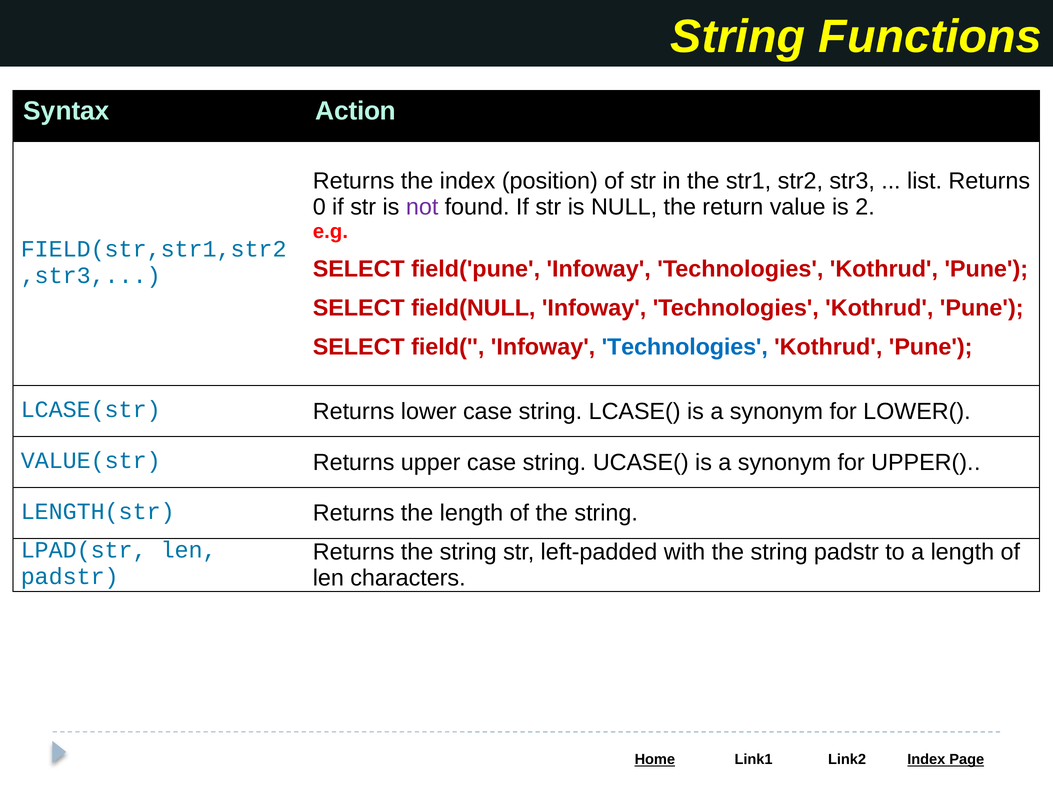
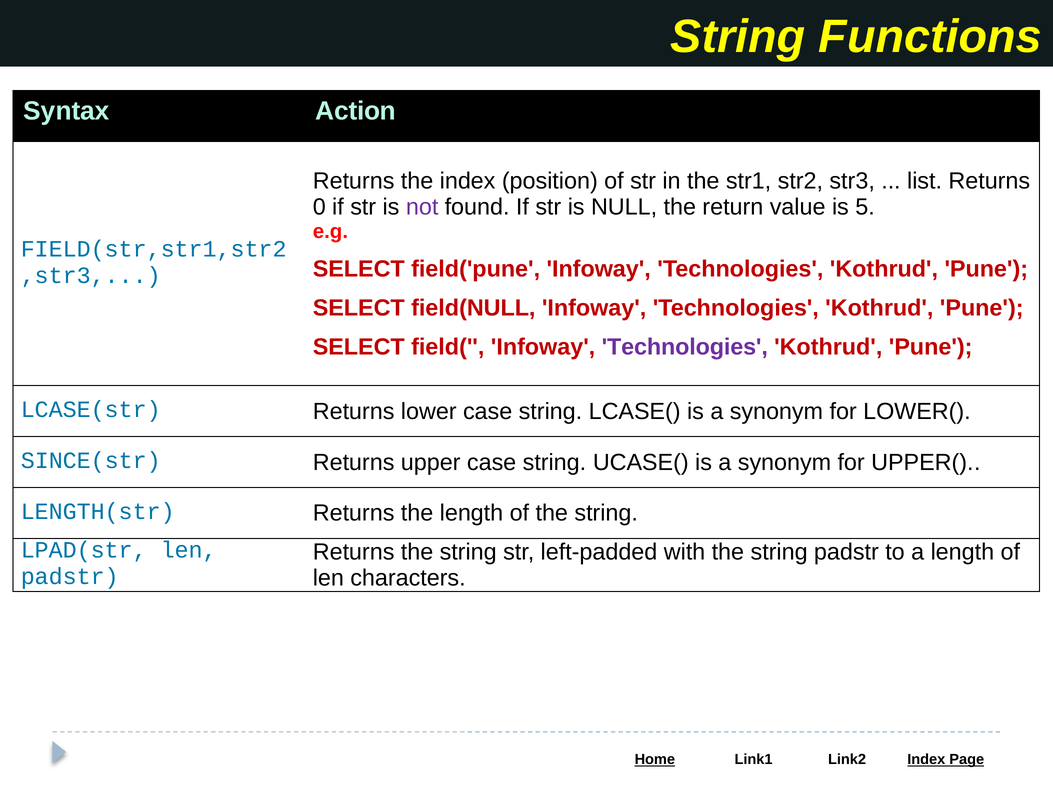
2: 2 -> 5 (865, 207)
Technologies colour: blue -> purple (685, 347)
VALUE(str: VALUE(str -> SINCE(str (91, 460)
